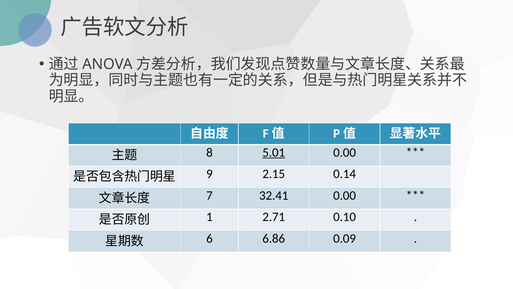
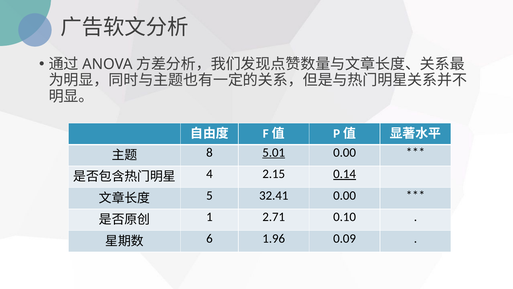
9: 9 -> 4 (209, 174)
0.14 underline: none -> present (345, 174)
7: 7 -> 5 (209, 195)
6.86: 6.86 -> 1.96 (274, 238)
